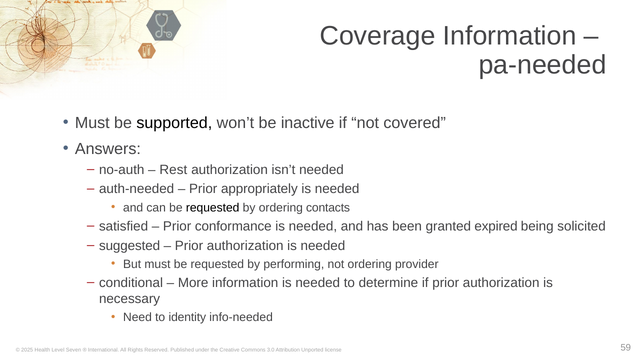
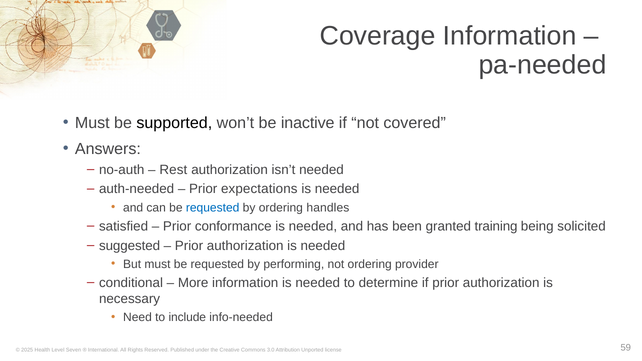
appropriately: appropriately -> expectations (259, 189)
requested colour: black -> blue (213, 208)
contacts: contacts -> handles (328, 208)
expired: expired -> training (496, 226)
identity: identity -> include (187, 317)
